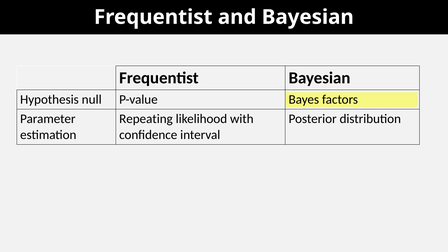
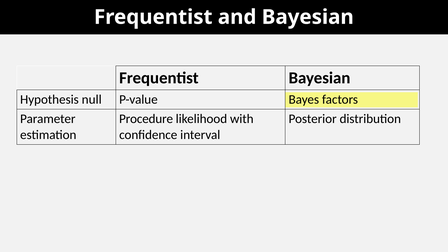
Repeating: Repeating -> Procedure (146, 119)
